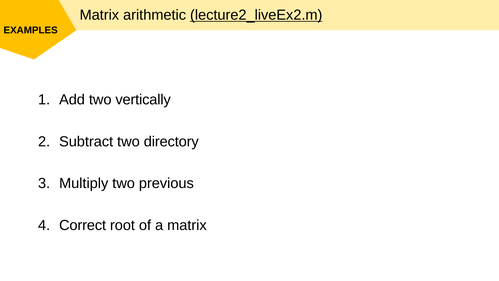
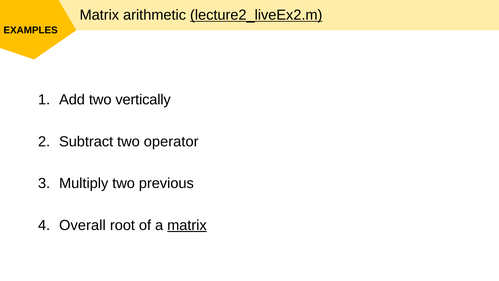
directory: directory -> operator (171, 141)
Correct: Correct -> Overall (82, 225)
matrix underline: none -> present (187, 225)
